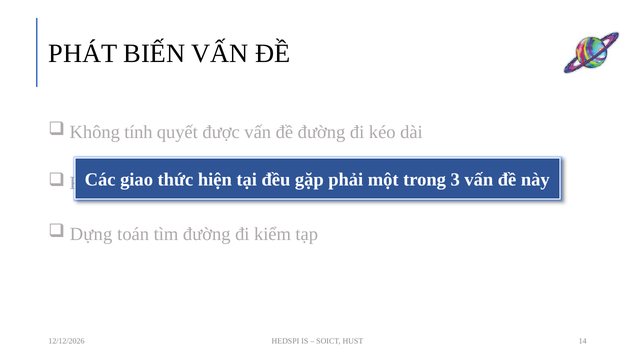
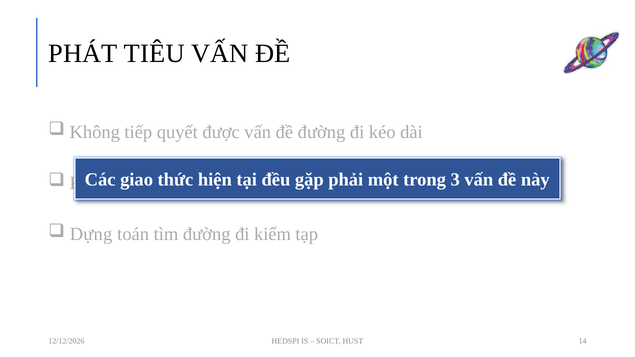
BIẾN: BIẾN -> TIÊU (154, 53)
tính: tính -> tiếp (138, 132)
